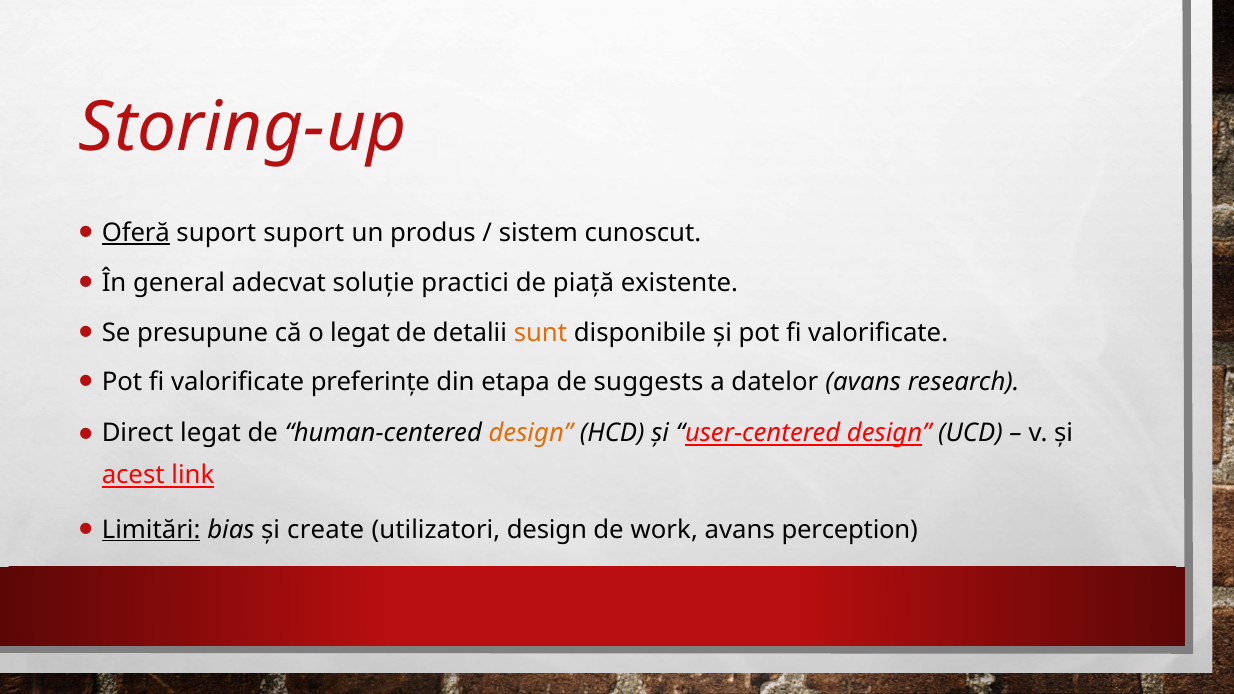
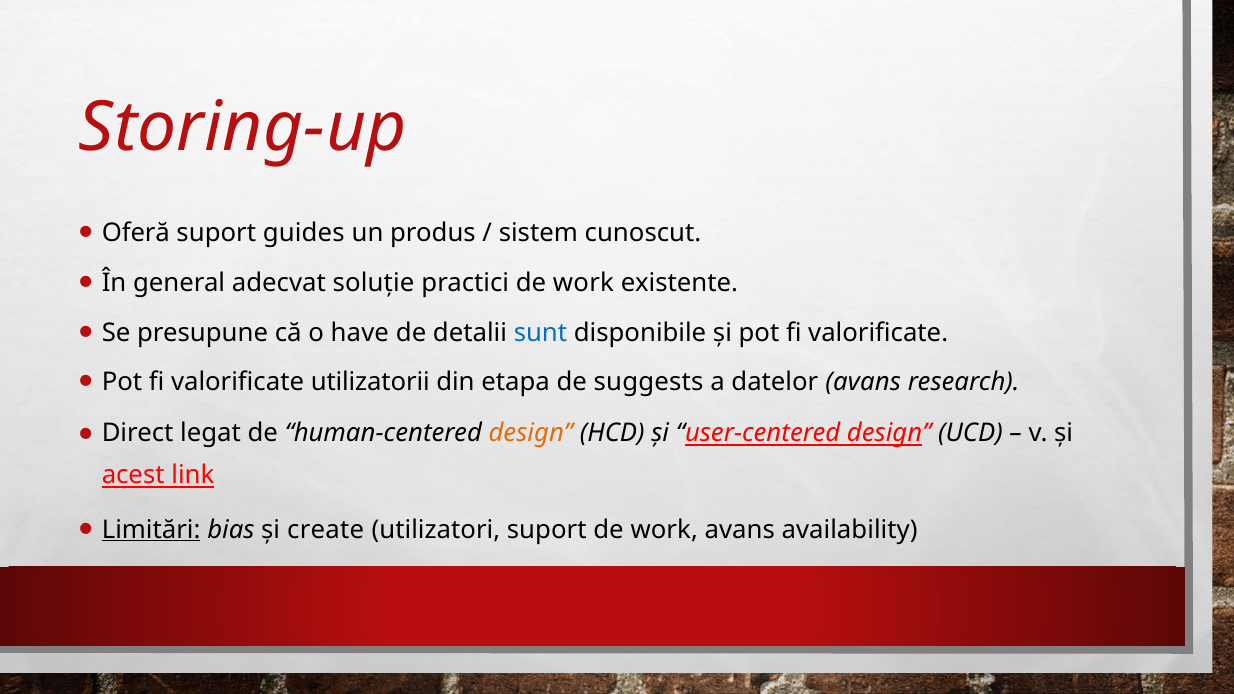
Oferă underline: present -> none (136, 233)
suport suport: suport -> guides (304, 233)
practici de piață: piață -> work (583, 283)
o legat: legat -> have (360, 333)
sunt colour: orange -> blue (540, 333)
preferințe: preferințe -> utilizatorii (370, 383)
utilizatori design: design -> suport (547, 530)
perception: perception -> availability (850, 530)
